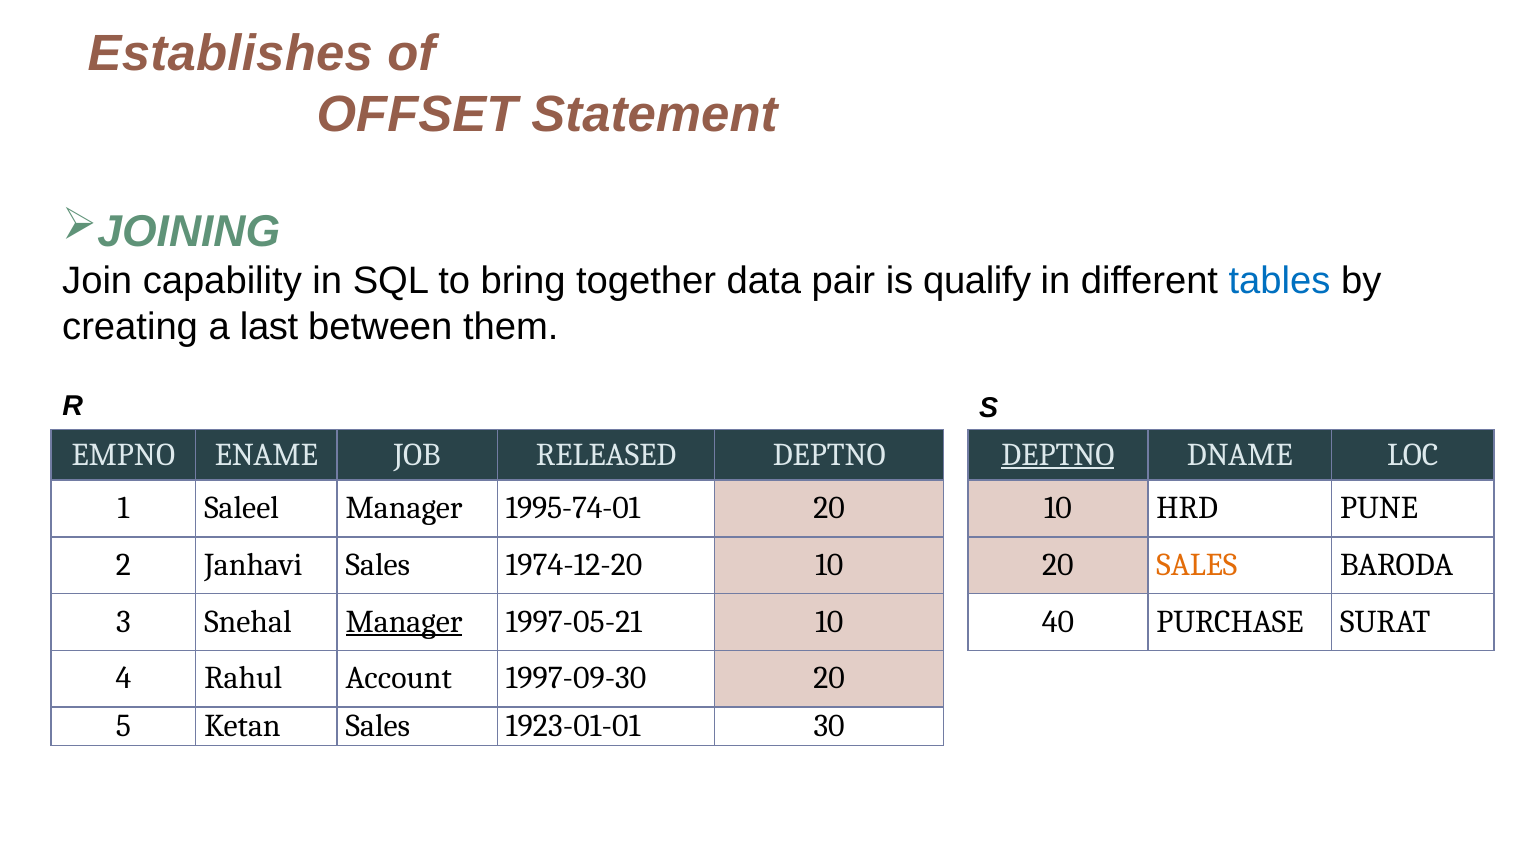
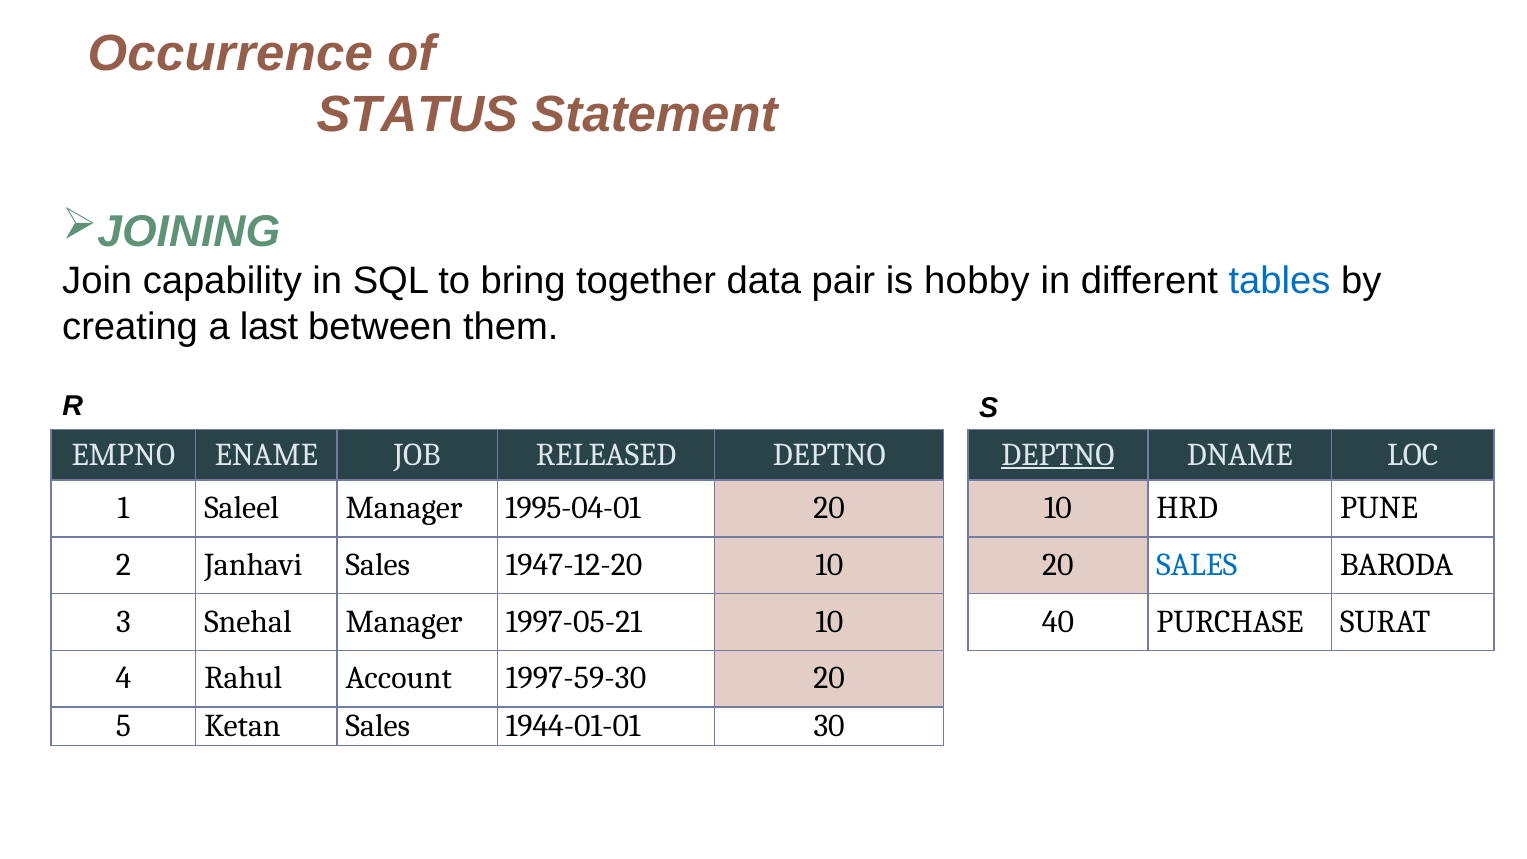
Establishes: Establishes -> Occurrence (230, 53)
OFFSET: OFFSET -> STATUS (417, 114)
qualify: qualify -> hobby (977, 281)
1995-74-01: 1995-74-01 -> 1995-04-01 (573, 508)
1974-12-20: 1974-12-20 -> 1947-12-20 (574, 565)
SALES colour: orange -> blue (1197, 565)
Manager underline: present -> none (404, 622)
1997-09-30: 1997-09-30 -> 1997-59-30 (576, 678)
1923-01-01: 1923-01-01 -> 1944-01-01 (573, 726)
